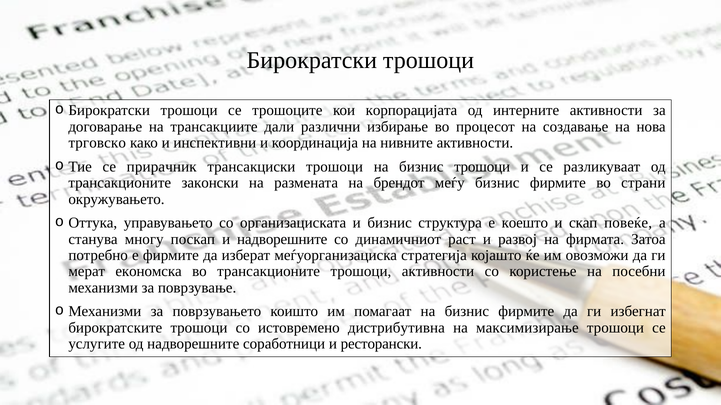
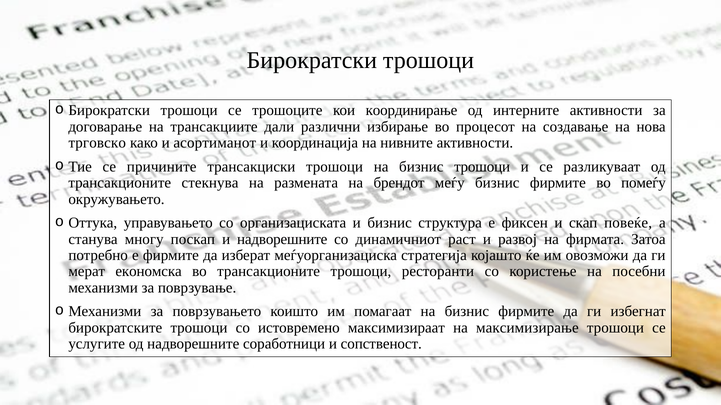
корпорацијата: корпорацијата -> кооpдиниpaњe (412, 111)
инспективни: инспективни -> асортиманот (215, 143)
прирачник: прирачник -> причините (162, 167)
законски: законски -> стекнува (210, 183)
страни: страни -> помеѓу (644, 183)
коешто: коешто -> фиксен (525, 223)
трошоци активности: активности -> ресторанти (438, 272)
дистрибутивна: дистрибутивна -> максимизираат (396, 328)
ресторански: ресторански -> сопственост (381, 344)
